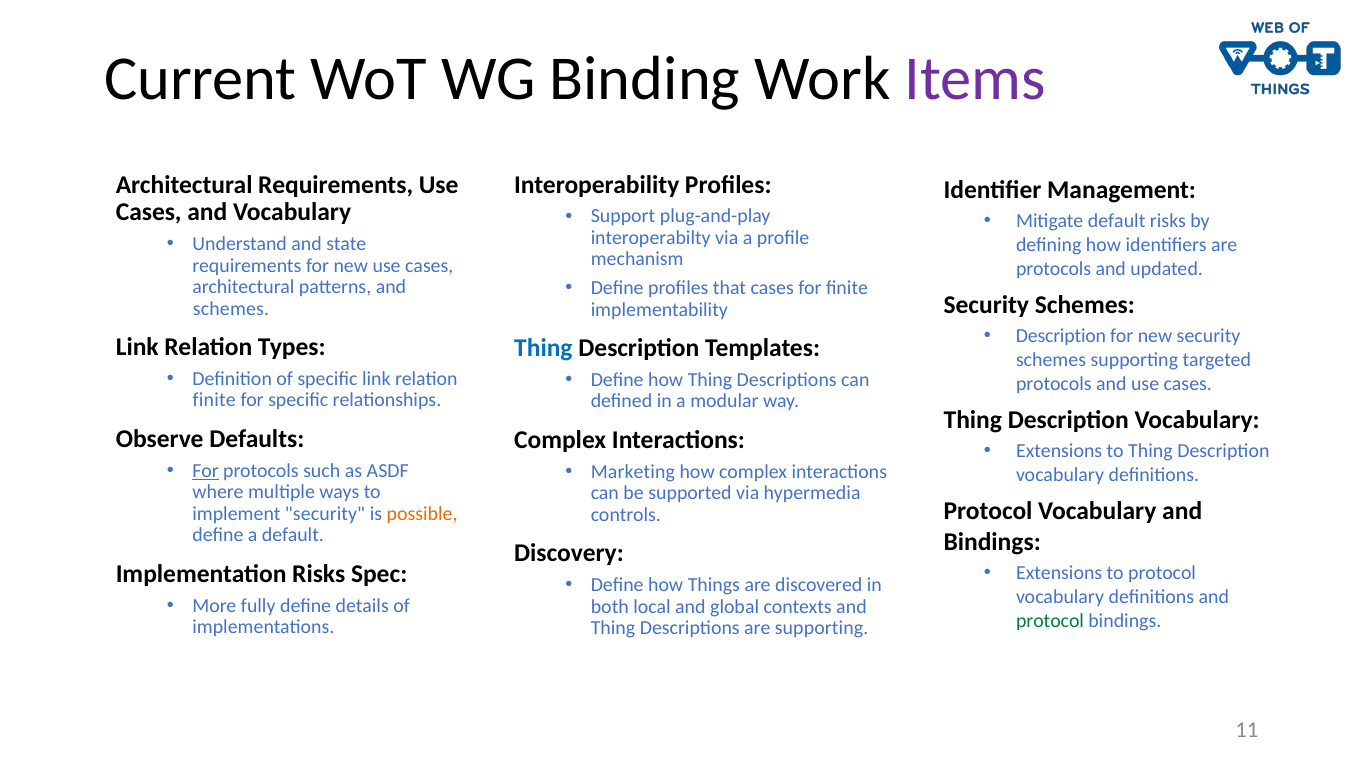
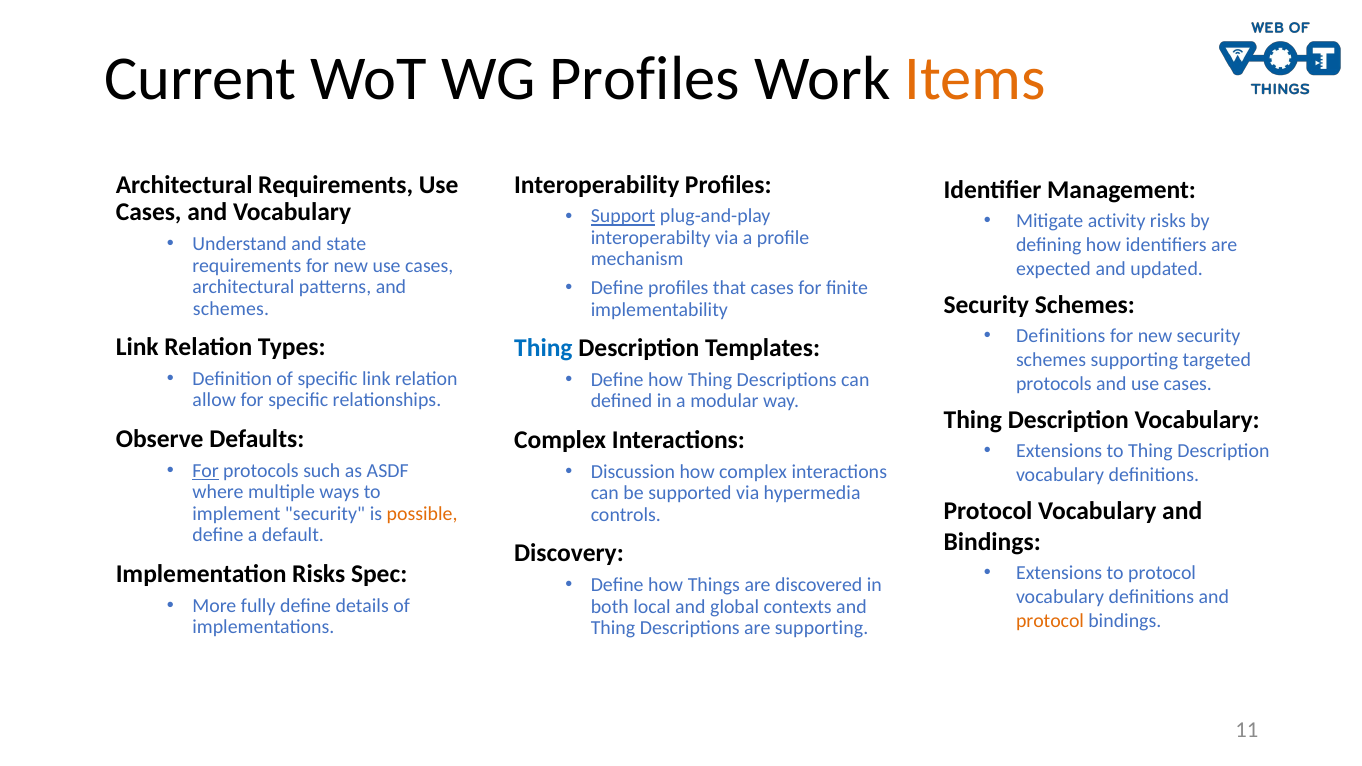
WG Binding: Binding -> Profiles (645, 79)
Items colour: purple -> orange (975, 79)
Support underline: none -> present (623, 216)
Mitigate default: default -> activity (1117, 221)
protocols: protocols -> expected (1053, 269)
Description: Description -> Definitions (1061, 336)
finite: finite -> allow (214, 400)
Marketing: Marketing -> Discussion (633, 472)
protocol colour: green -> orange (1050, 621)
